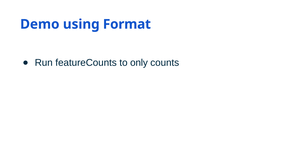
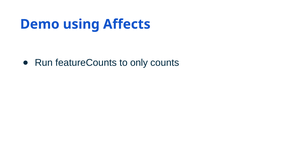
Format: Format -> Affects (127, 24)
